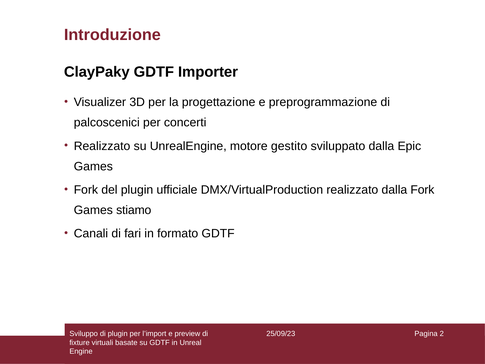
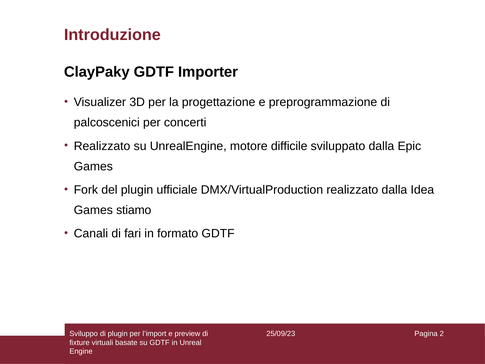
gestito: gestito -> difficile (289, 146)
dalla Fork: Fork -> Idea (422, 190)
